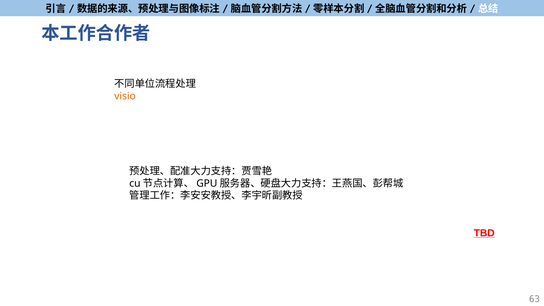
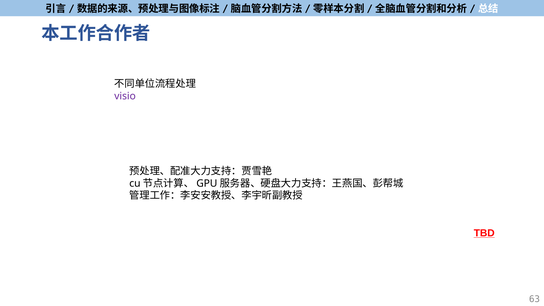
visio colour: orange -> purple (125, 96)
